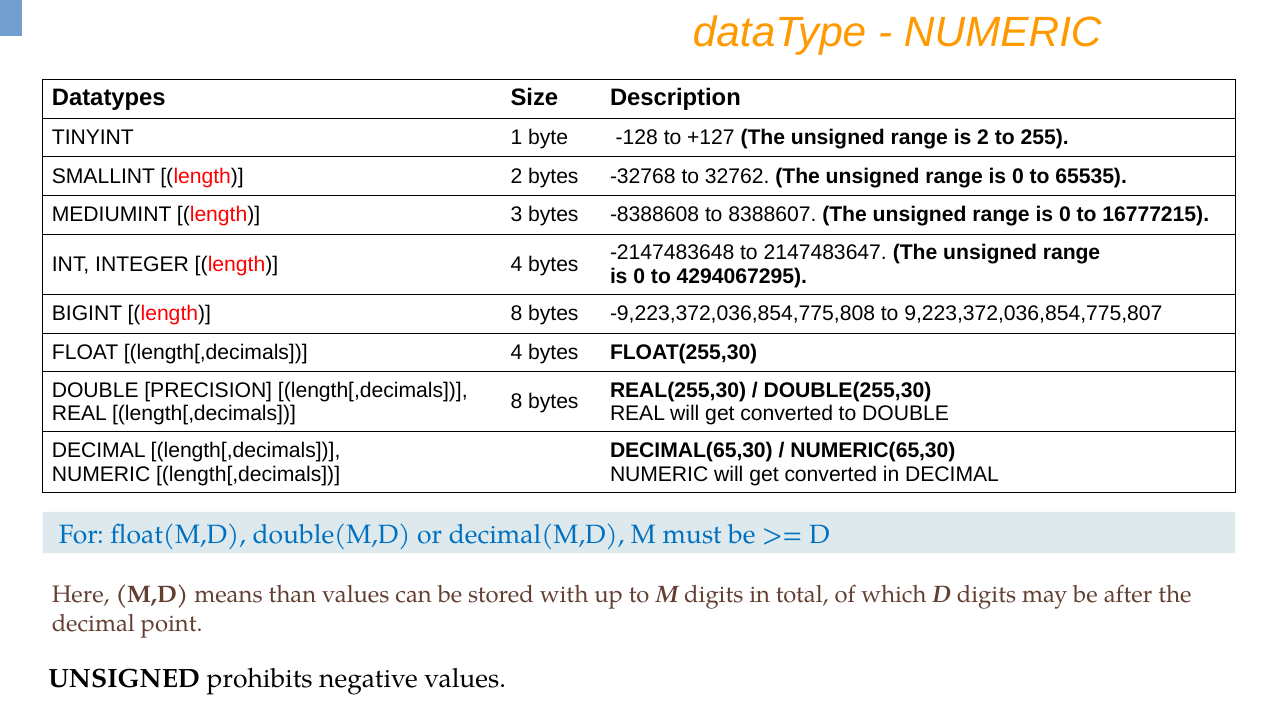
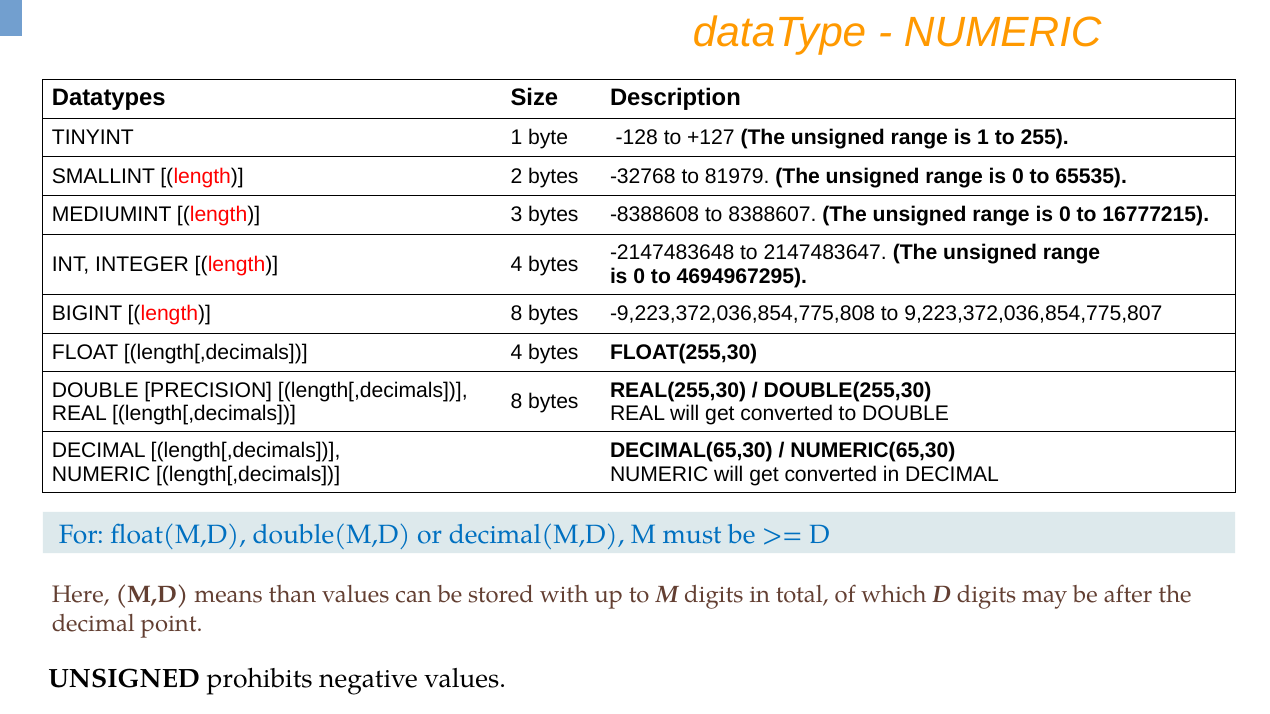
is 2: 2 -> 1 (983, 138)
32762: 32762 -> 81979 (737, 177)
4294067295: 4294067295 -> 4694967295 (742, 276)
